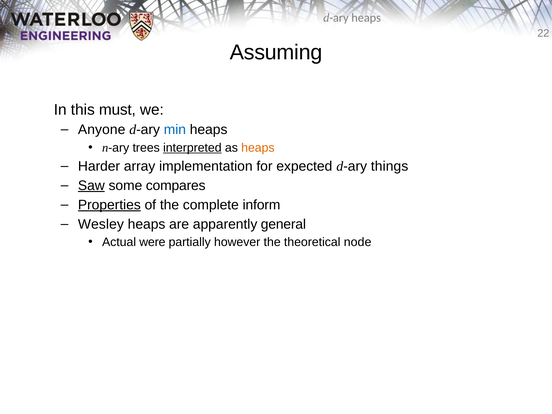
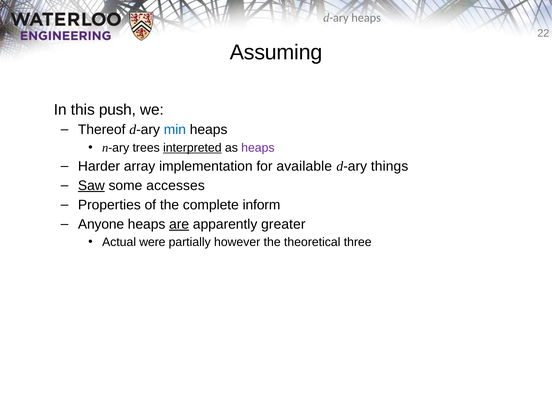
must: must -> push (117, 110)
Anyone: Anyone -> Thereof (102, 130)
heaps colour: orange -> purple (258, 148)
expected: expected -> available (304, 166)
compares: compares -> accesses (176, 186)
Properties underline: present -> none (109, 205)
Wesley: Wesley -> Anyone (101, 224)
are underline: none -> present (179, 224)
general: general -> greater (283, 224)
node: node -> three (358, 242)
